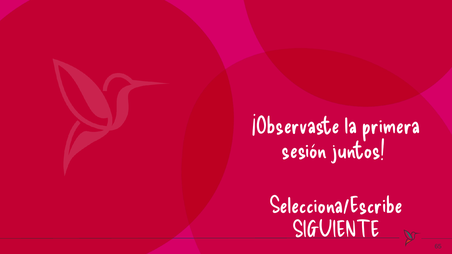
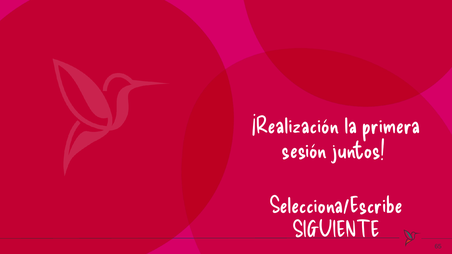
¡Observaste: ¡Observaste -> ¡Realización (296, 126)
